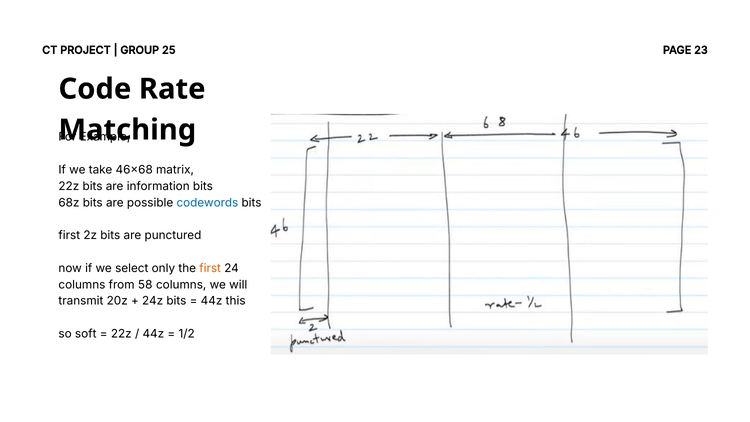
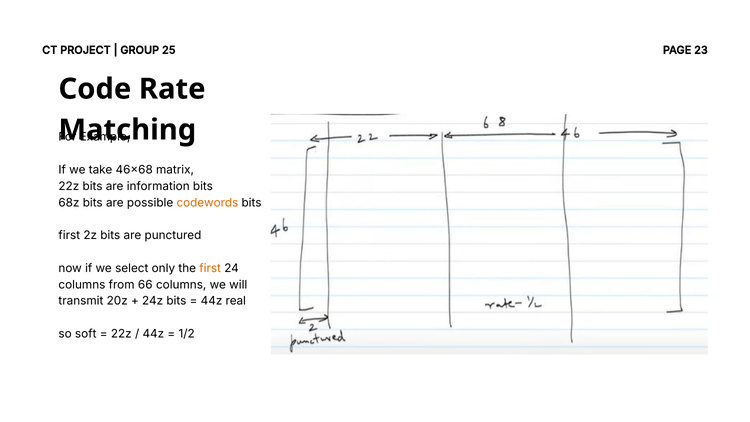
codewords colour: blue -> orange (207, 203)
58: 58 -> 66 (145, 285)
this: this -> real (236, 301)
